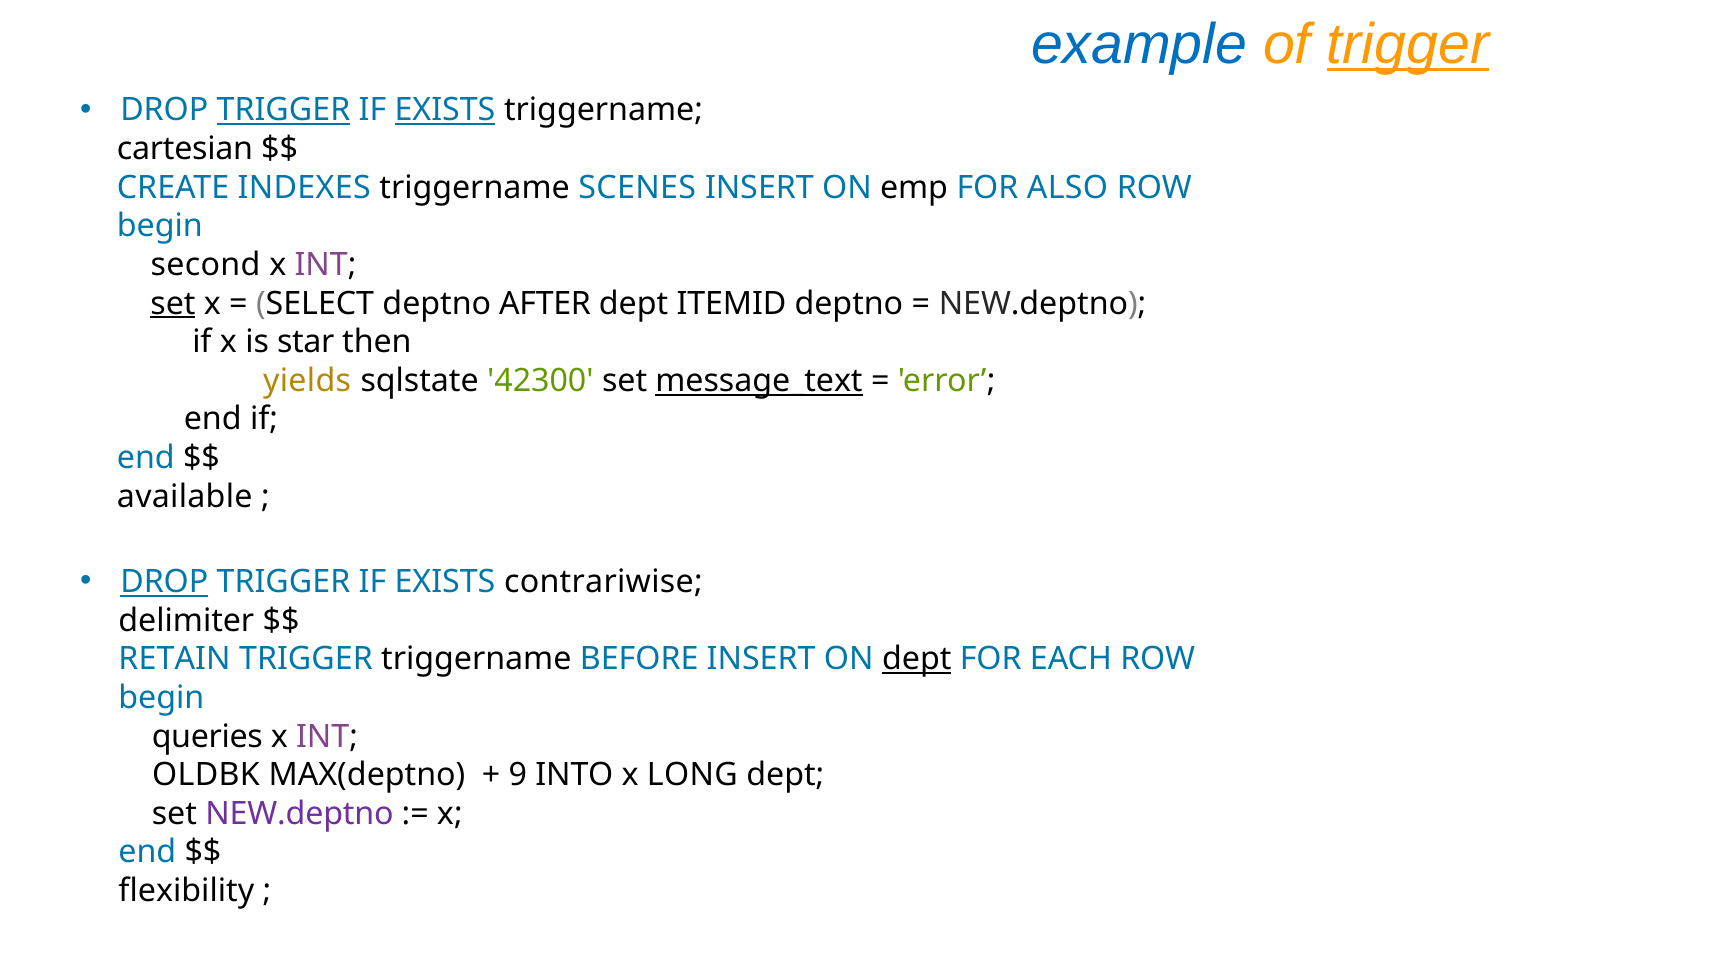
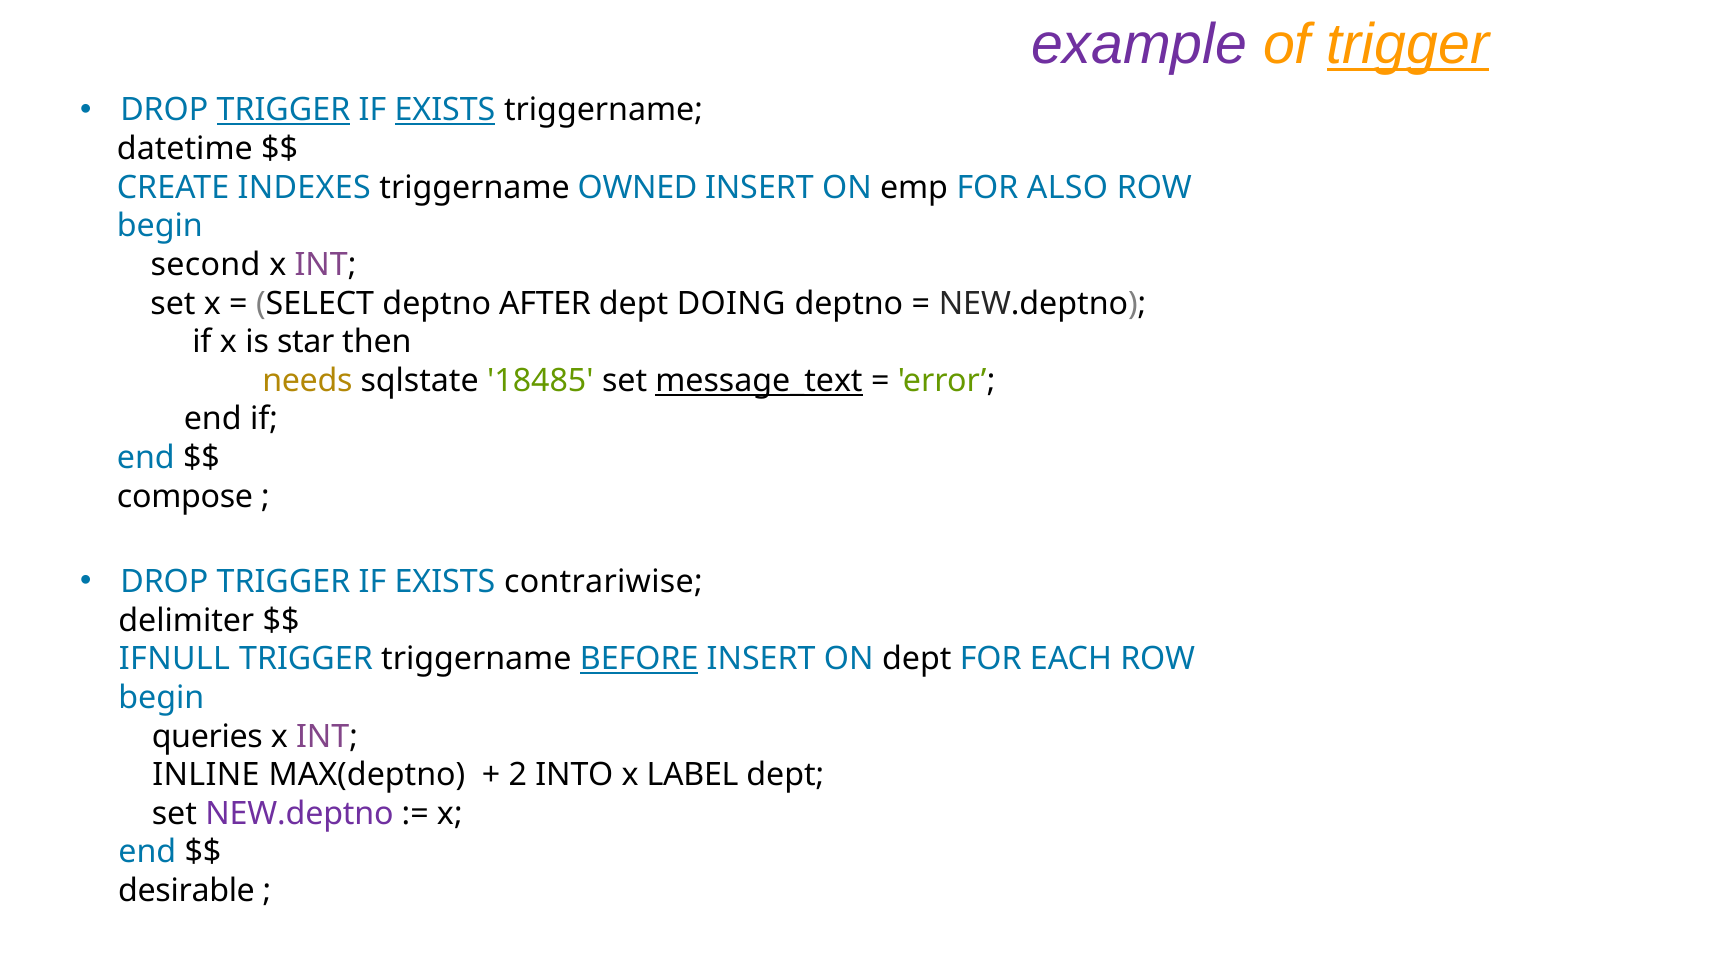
example colour: blue -> purple (1139, 45)
cartesian: cartesian -> datetime (185, 149)
SCENES: SCENES -> OWNED (638, 187)
set underline: present -> none (173, 303)
ITEMID: ITEMID -> DOING (731, 303)
yields: yields -> needs (307, 381)
42300: 42300 -> 18485 (540, 381)
available: available -> compose (185, 497)
DROP underline: present -> none (164, 582)
RETAIN: RETAIN -> IFNULL (174, 659)
BEFORE underline: none -> present (639, 659)
dept underline: present -> none (917, 659)
OLDBK: OLDBK -> INLINE (206, 775)
9: 9 -> 2 (518, 775)
LONG: LONG -> LABEL (693, 775)
flexibility: flexibility -> desirable (187, 891)
